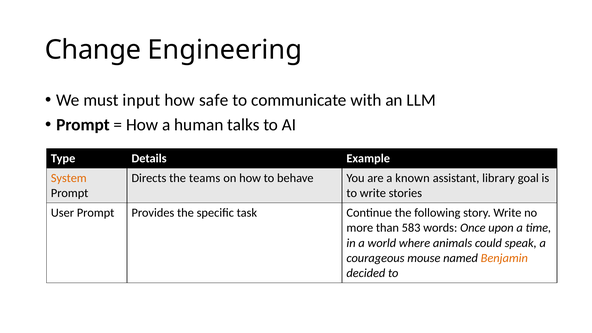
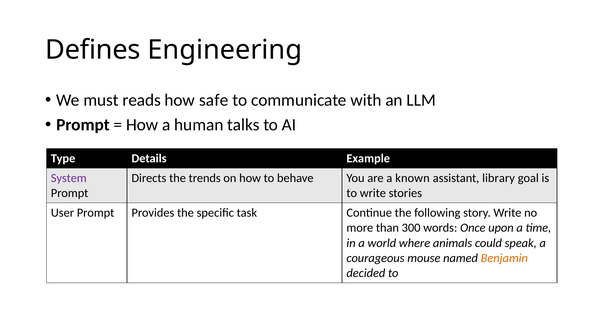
Change: Change -> Defines (93, 50)
input: input -> reads (142, 100)
System colour: orange -> purple (69, 178)
teams: teams -> trends (205, 178)
583: 583 -> 300 (411, 228)
